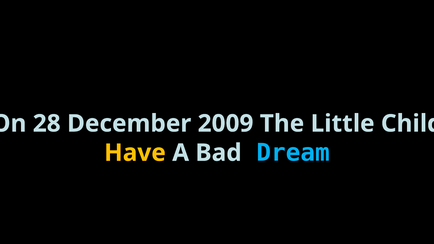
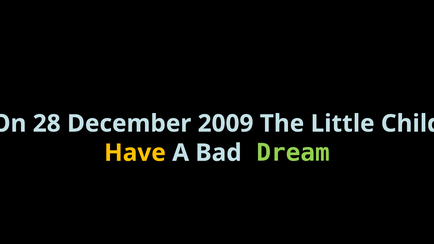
Dream colour: light blue -> light green (293, 153)
